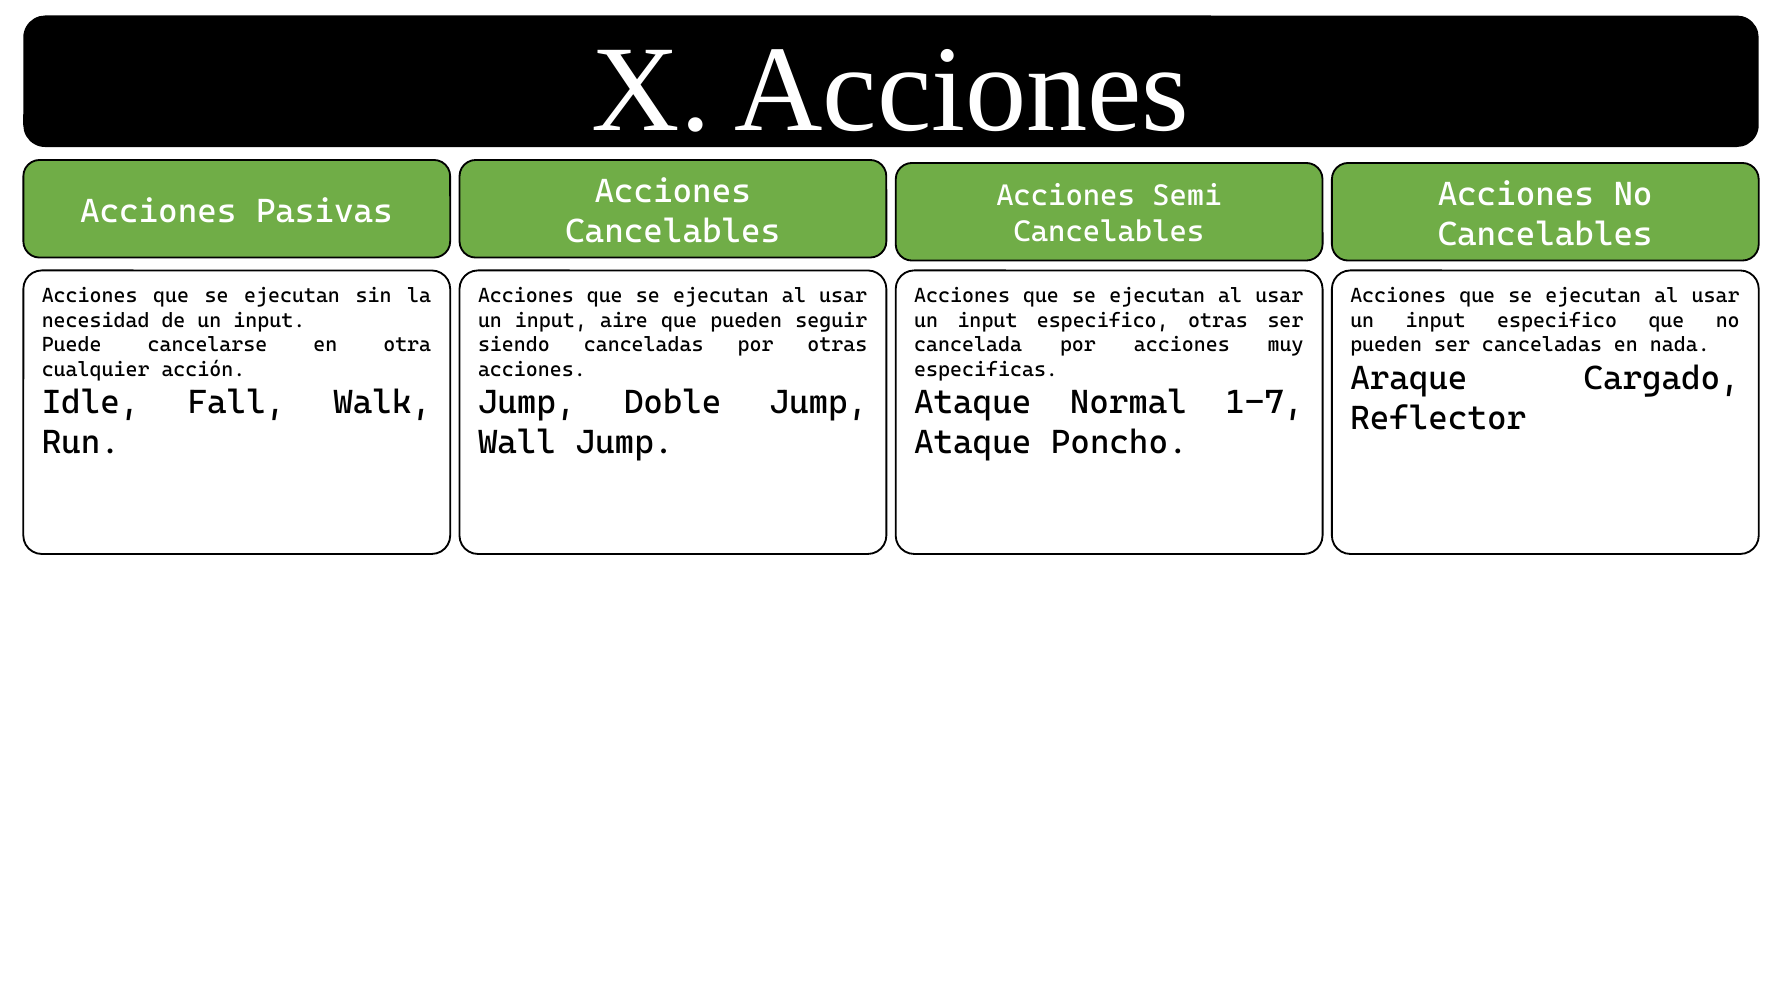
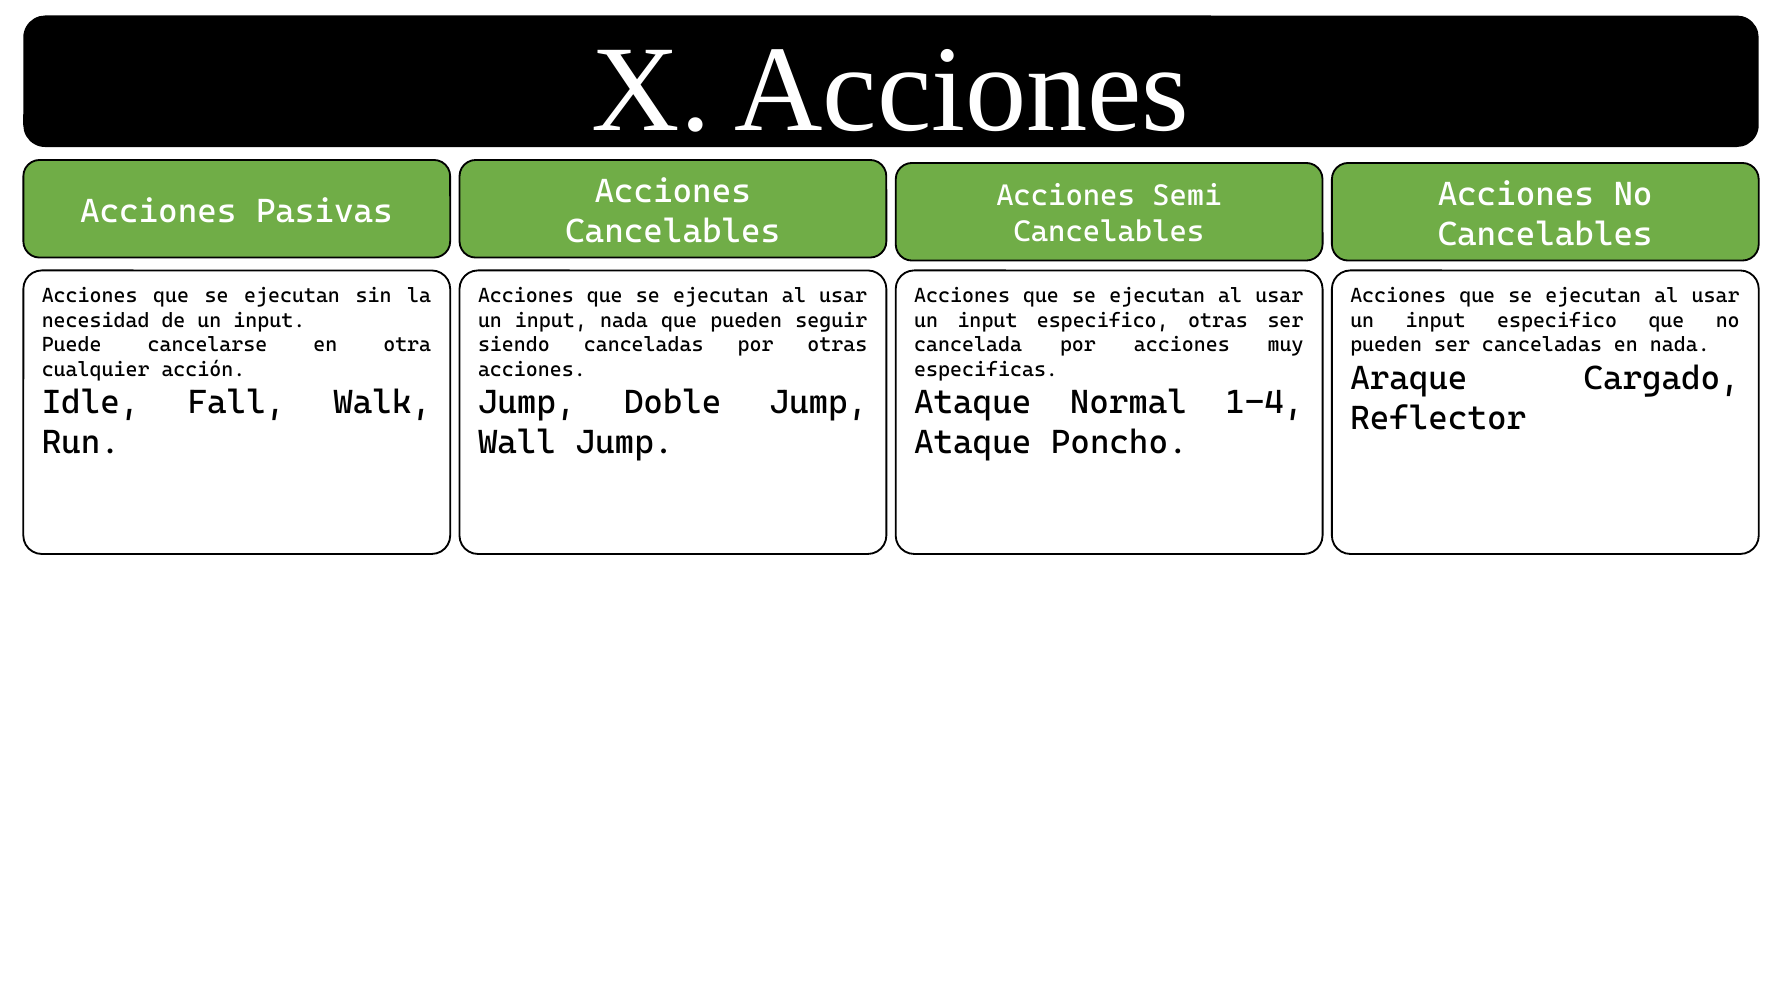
input aire: aire -> nada (624, 321)
1-7: 1-7 -> 1-4 (1264, 403)
